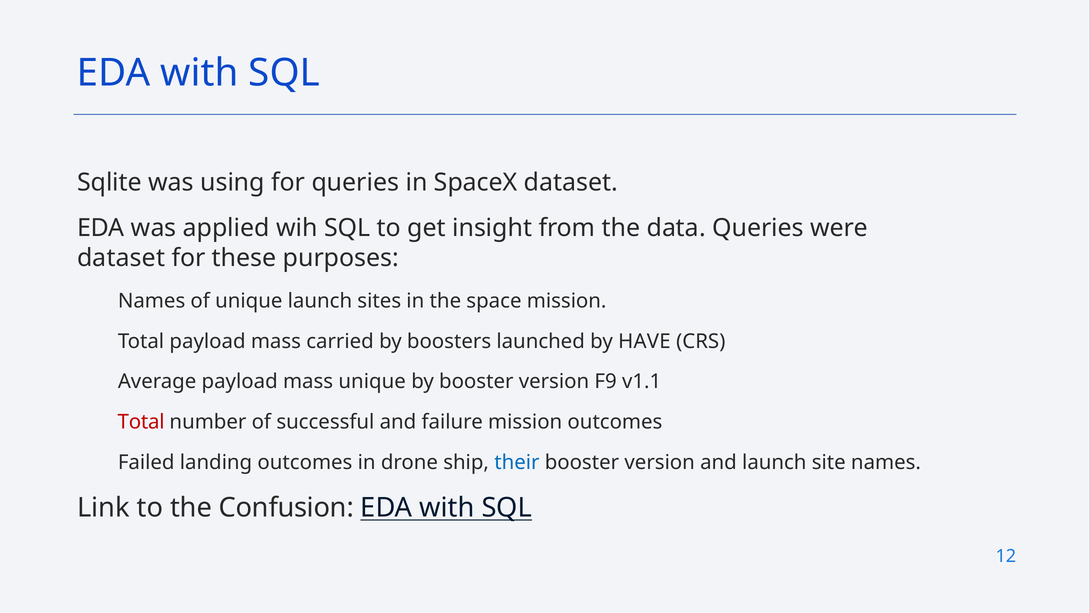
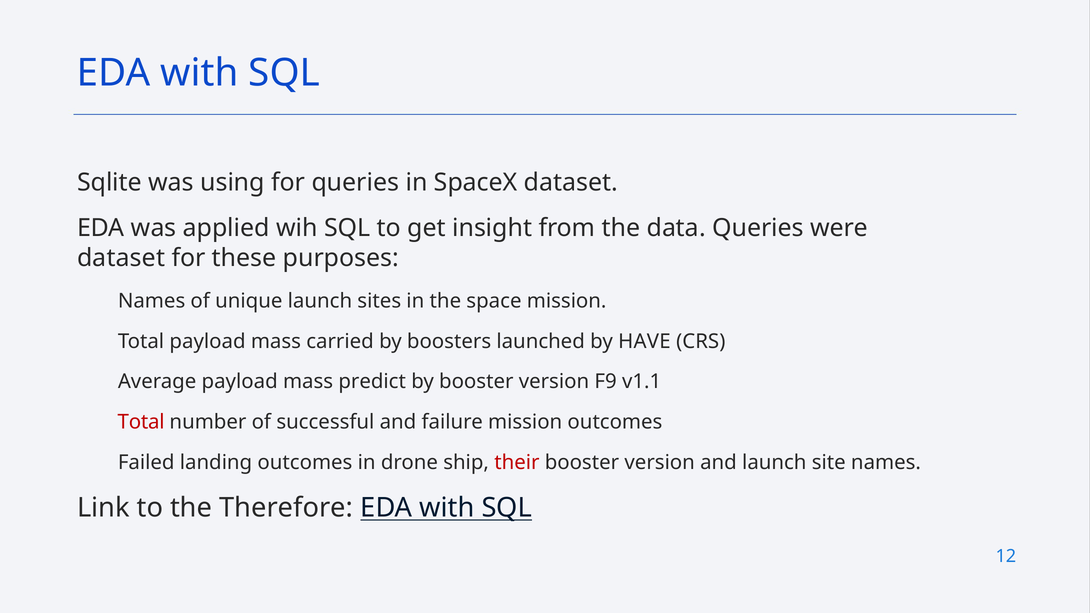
mass unique: unique -> predict (372, 382)
their colour: blue -> red (517, 463)
Confusion: Confusion -> Therefore (286, 508)
